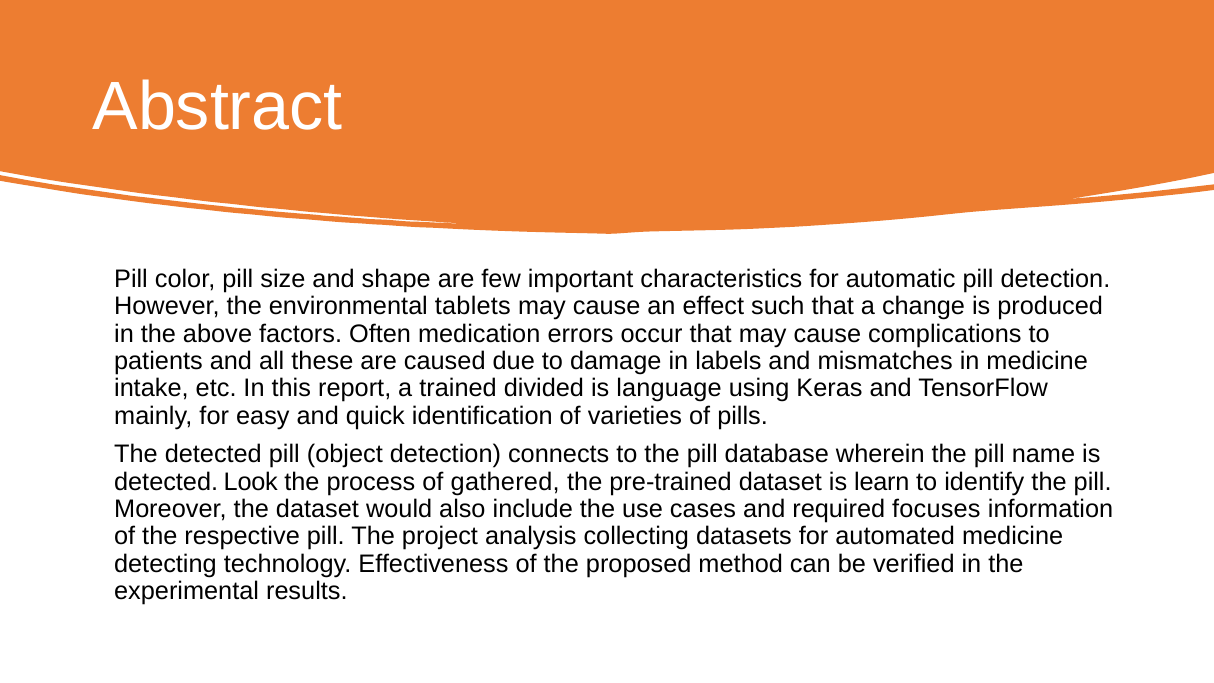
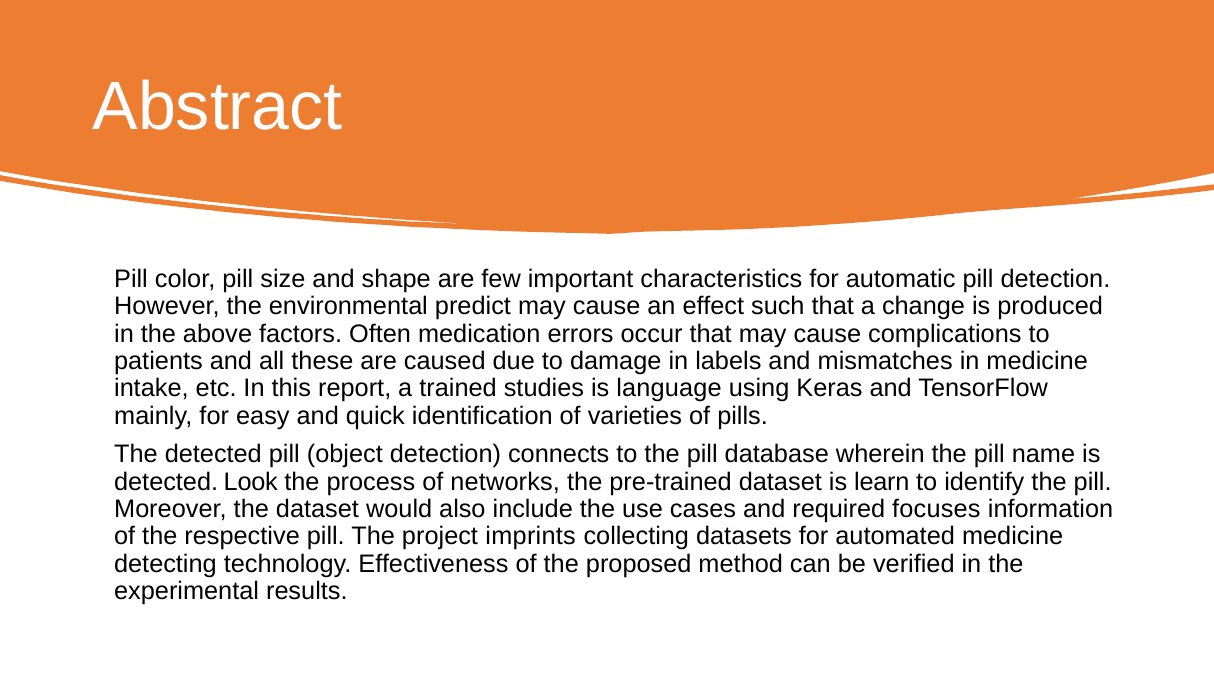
tablets: tablets -> predict (473, 306)
divided: divided -> studies (544, 388)
gathered: gathered -> networks (505, 482)
analysis: analysis -> imprints (531, 536)
